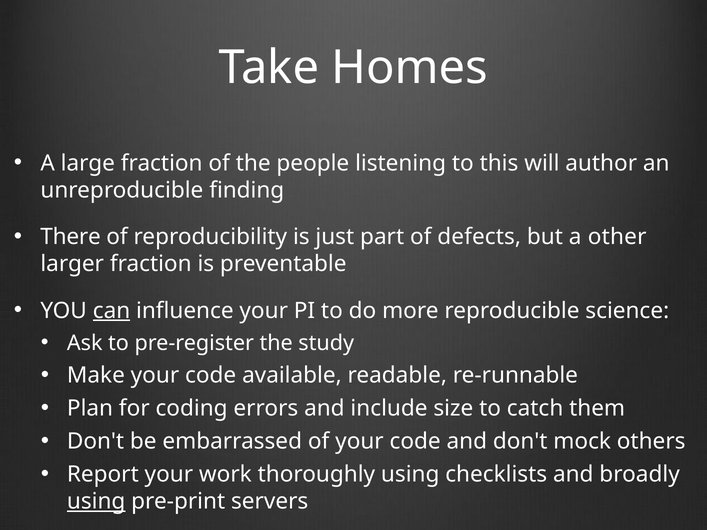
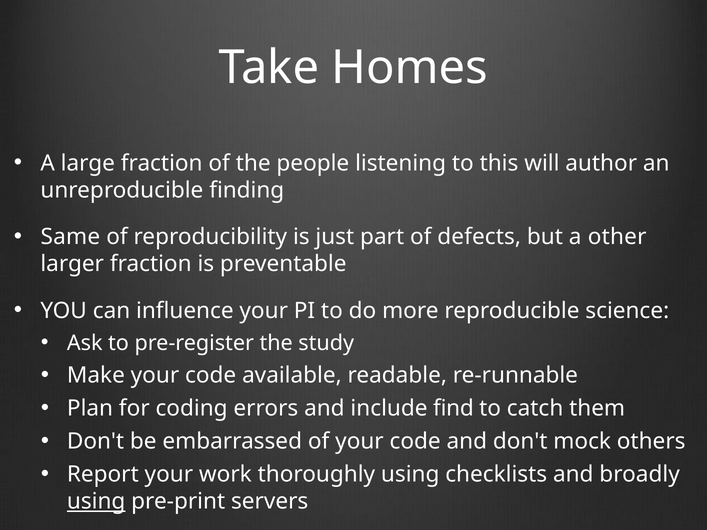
There: There -> Same (70, 237)
can underline: present -> none (112, 311)
size: size -> find (453, 409)
